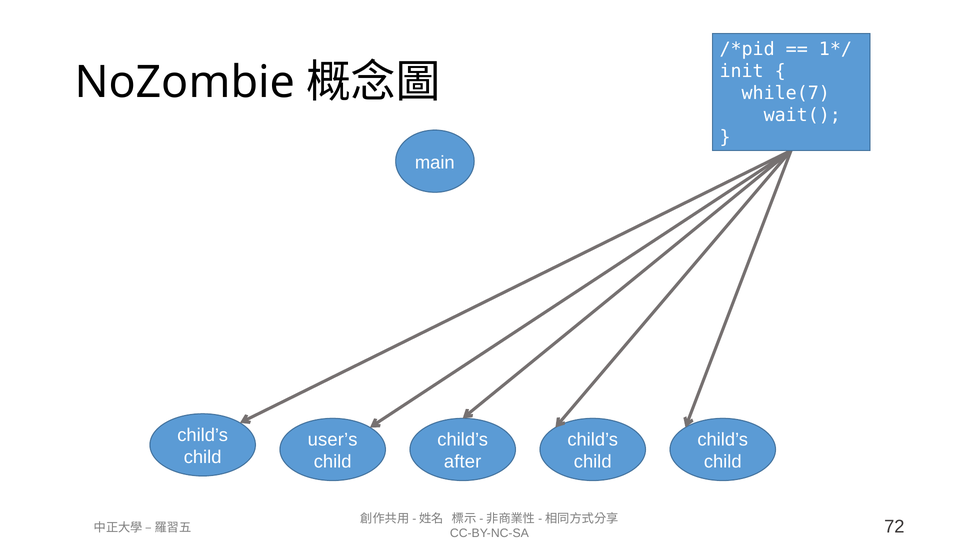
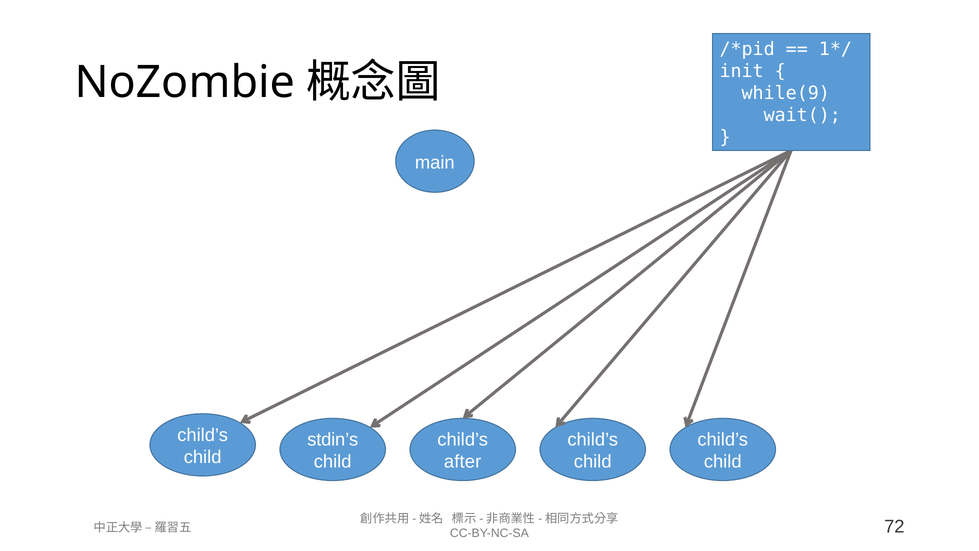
while(7: while(7 -> while(9 (786, 93)
user’s: user’s -> stdin’s (333, 439)
